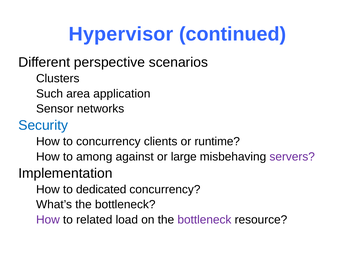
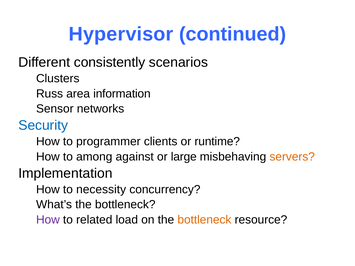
perspective: perspective -> consistently (110, 62)
Such: Such -> Russ (50, 94)
application: application -> information (122, 94)
to concurrency: concurrency -> programmer (108, 142)
servers colour: purple -> orange (292, 157)
dedicated: dedicated -> necessity (101, 190)
bottleneck colour: purple -> orange (204, 220)
